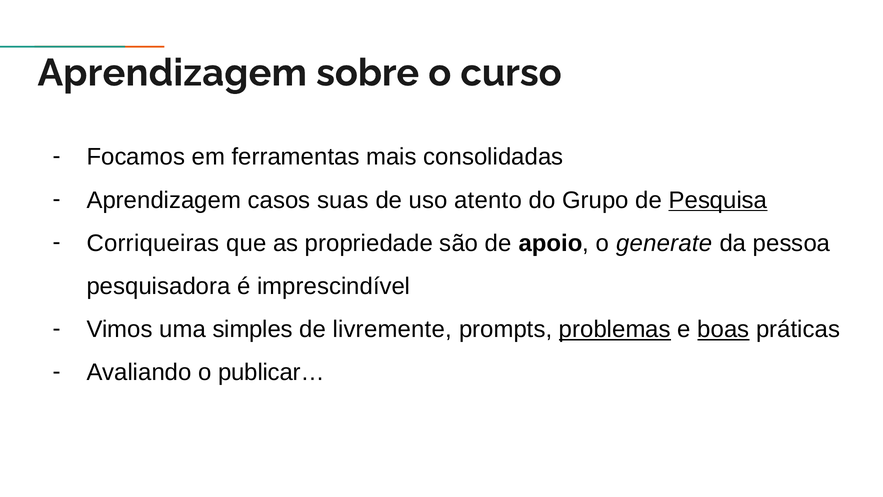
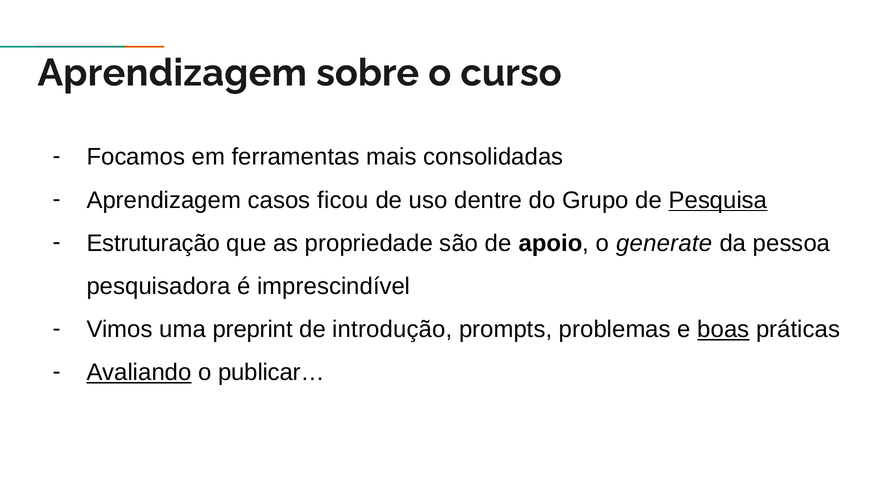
suas: suas -> ficou (343, 200)
atento: atento -> dentre (488, 200)
Corriqueiras: Corriqueiras -> Estruturação (153, 243)
simples: simples -> preprint (253, 329)
livremente: livremente -> introdução (392, 329)
problemas underline: present -> none (615, 329)
Avaliando underline: none -> present (139, 372)
